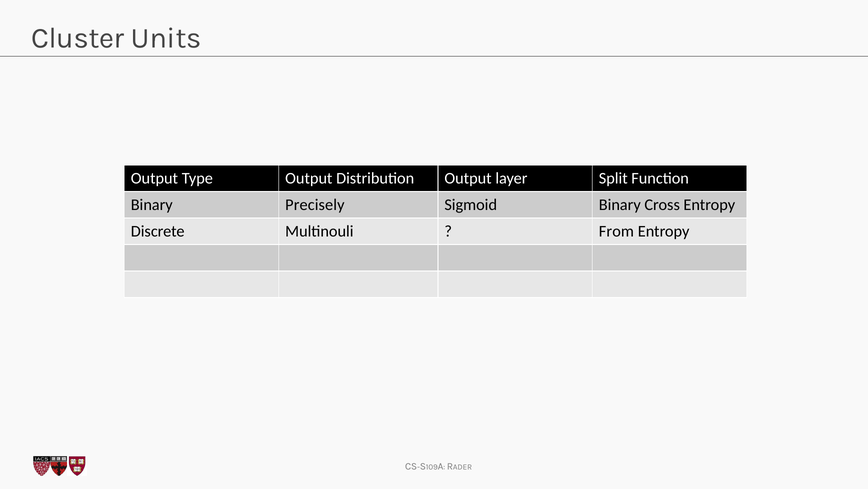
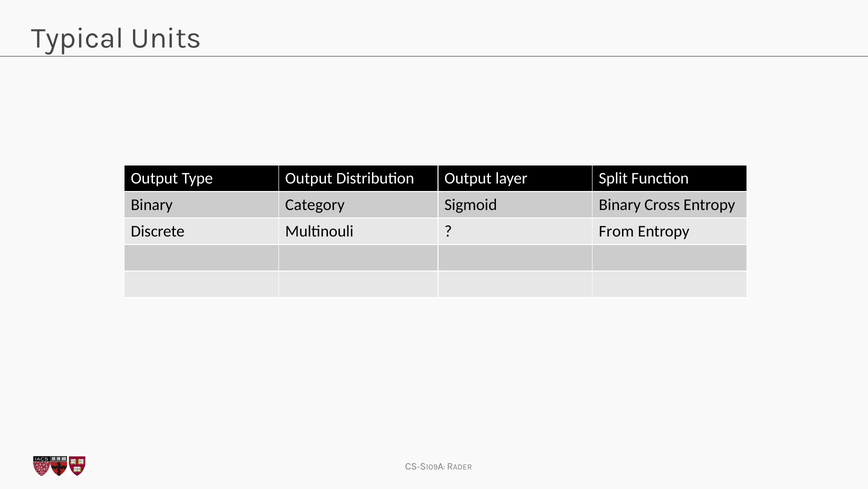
Cluster: Cluster -> Typical (77, 38)
Precisely: Precisely -> Category (315, 205)
